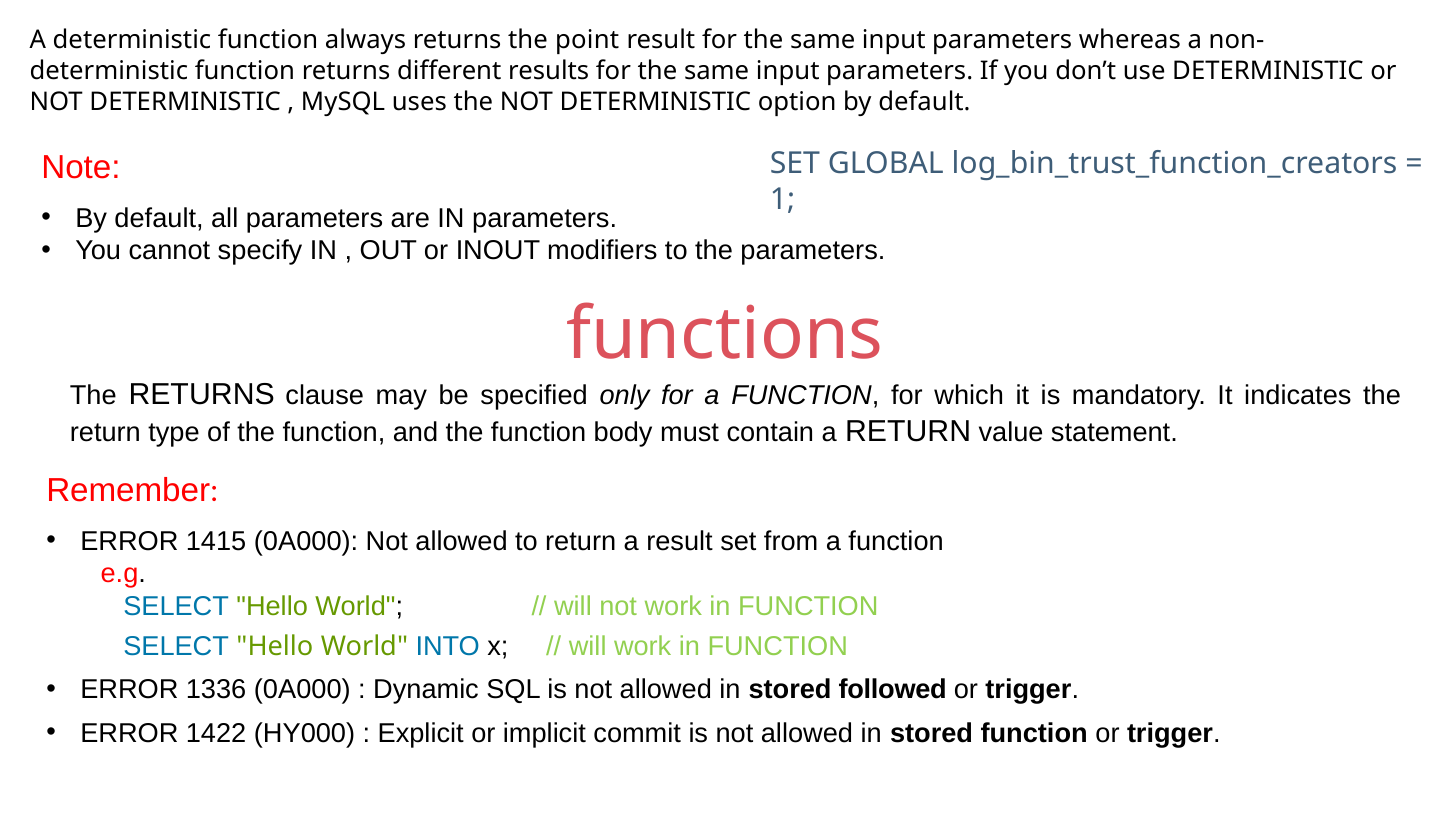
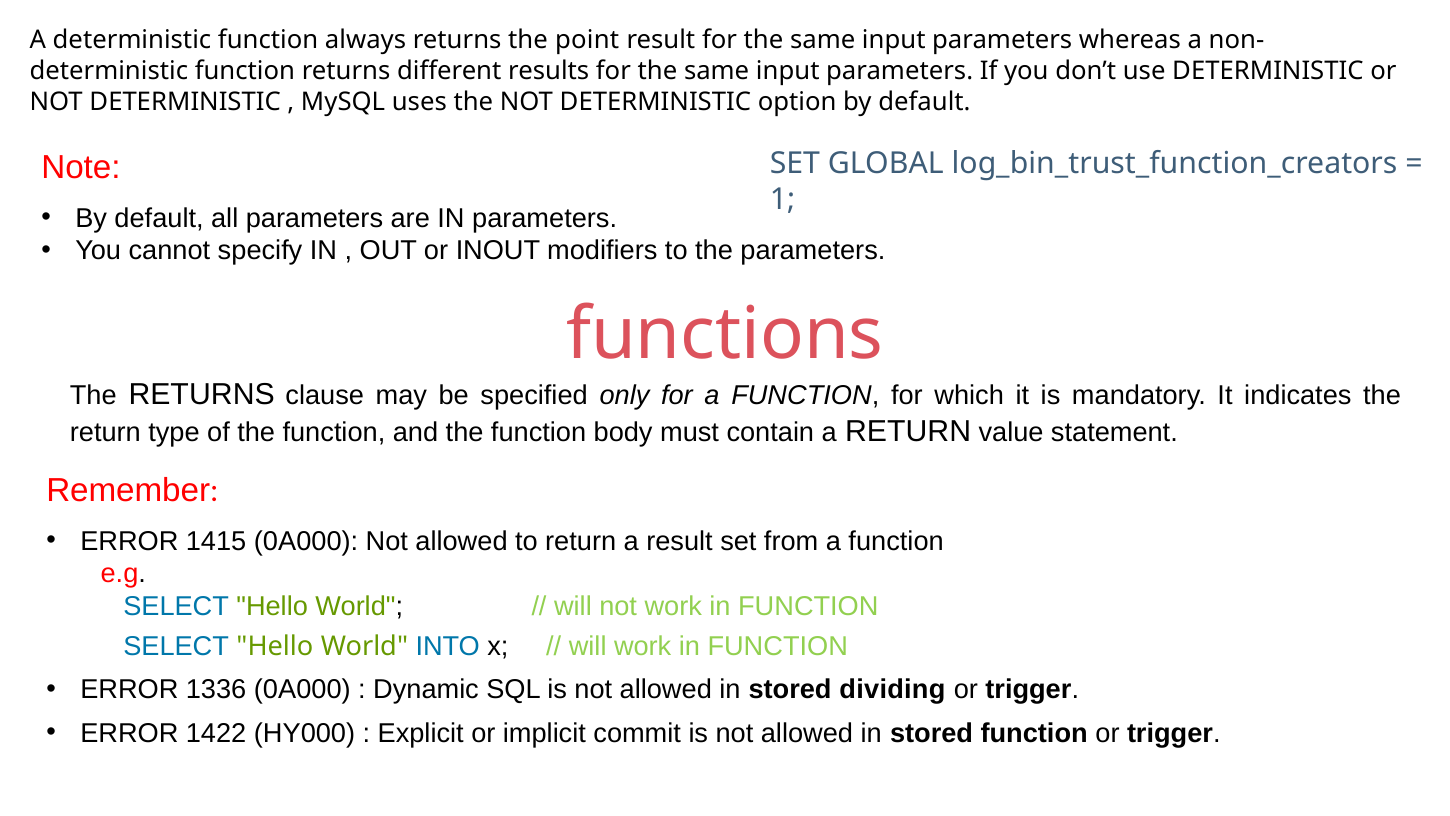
followed: followed -> dividing (892, 690)
